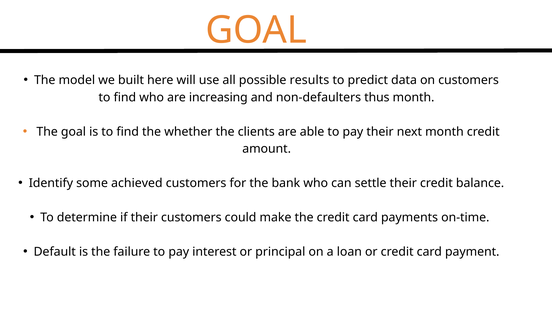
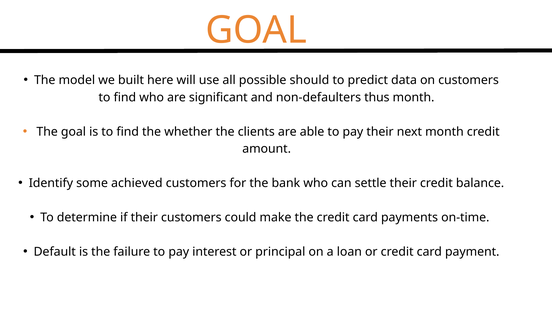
results: results -> should (309, 80)
increasing: increasing -> significant (218, 98)
